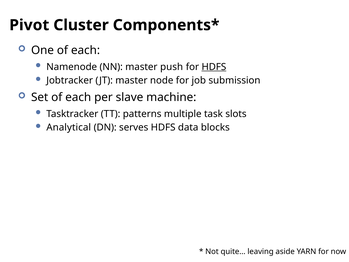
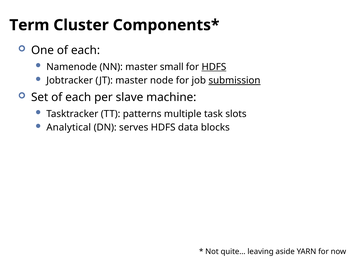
Pivot: Pivot -> Term (29, 25)
push: push -> small (172, 67)
submission underline: none -> present (234, 80)
